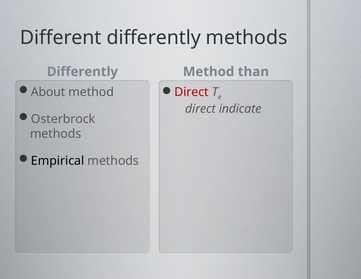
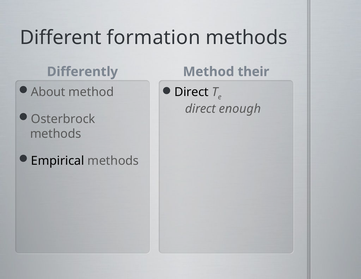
Different differently: differently -> formation (154, 38)
than: than -> their (253, 72)
Direct colour: red -> black (191, 92)
indicate: indicate -> enough (240, 109)
